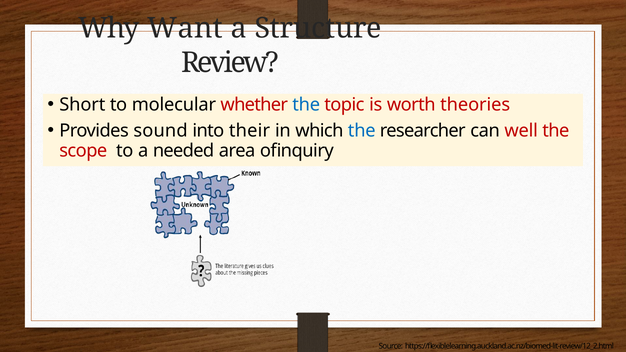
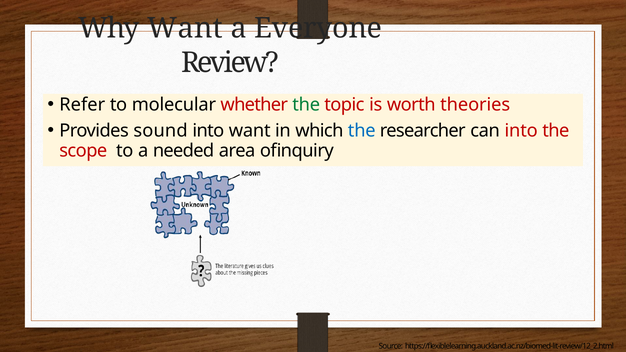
Structure: Structure -> Everyone (318, 28)
Short: Short -> Refer (82, 105)
the colour: blue -> green (306, 105)
into their: their -> want (250, 131)
can well: well -> into (521, 131)
